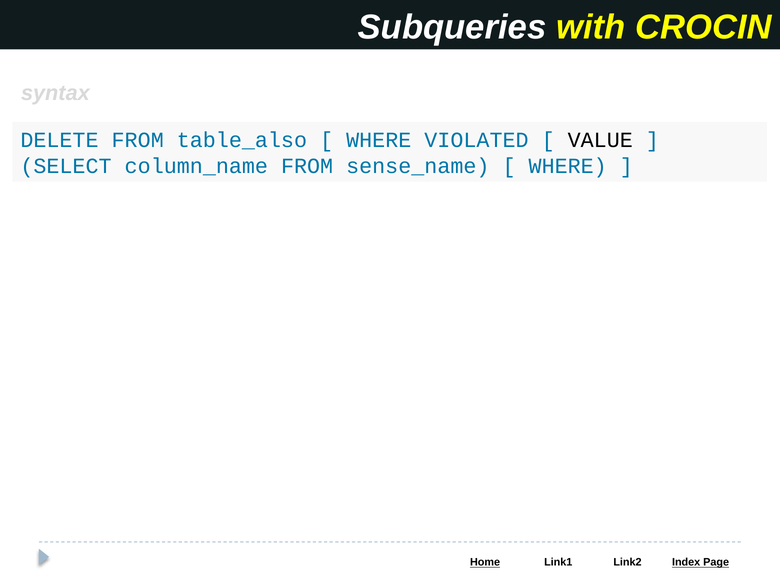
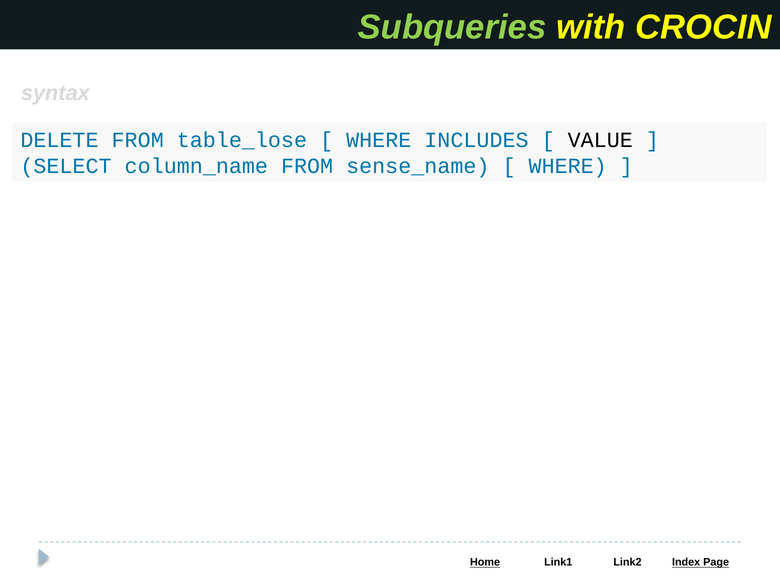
Subqueries colour: white -> light green (452, 27)
table_also: table_also -> table_lose (242, 140)
VIOLATED: VIOLATED -> INCLUDES (476, 140)
